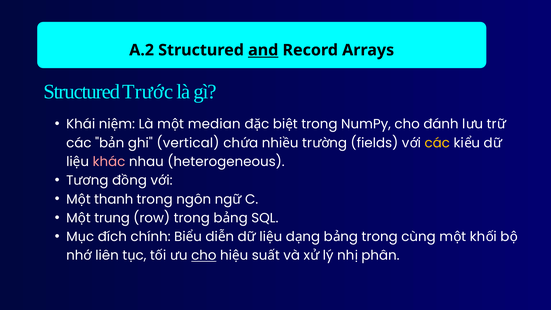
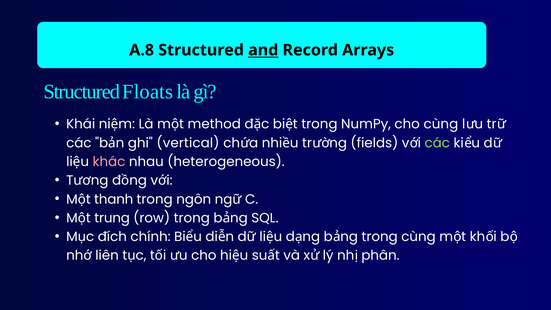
A.2: A.2 -> A.8 (142, 50)
Trước: Trước -> Floats (148, 92)
median: median -> method (214, 124)
cho đánh: đánh -> cùng (441, 124)
các colour: yellow -> light green (437, 143)
cho underline: present -> none (204, 255)
